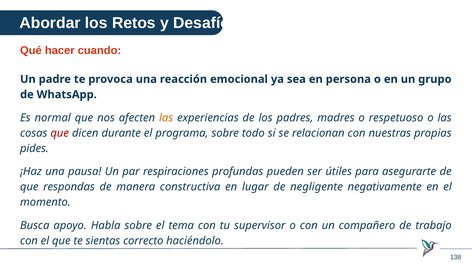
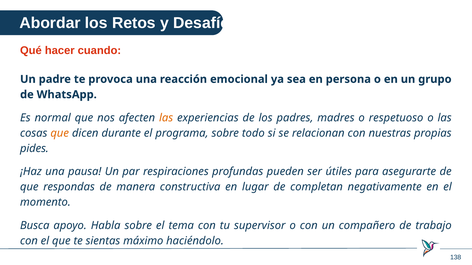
que colour: red -> orange (60, 133)
negligente: negligente -> completan (317, 187)
correcto: correcto -> máximo (143, 241)
